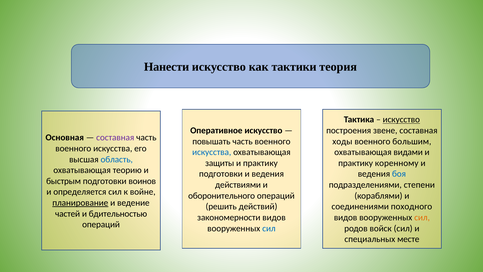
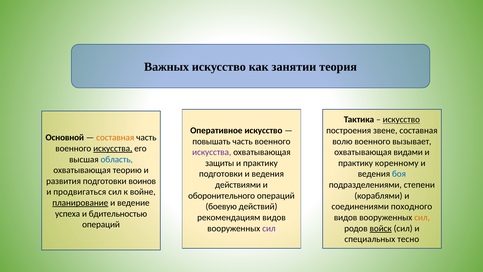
Нанести: Нанести -> Важных (167, 67)
тактики: тактики -> занятии (294, 67)
Основная: Основная -> Основной (65, 137)
составная colour: purple -> orange (115, 137)
ходы: ходы -> волю (342, 141)
большим: большим -> вызывает (412, 141)
искусства underline: none -> present (113, 148)
искусства colour: blue -> purple (212, 152)
быстрым: быстрым -> развития (64, 181)
определяется: определяется -> продвигаться (80, 192)
решить: решить -> боевую (221, 206)
частей: частей -> успеха (68, 214)
закономерности: закономерности -> рекомендациям (229, 217)
сил colour: blue -> purple (269, 228)
войск underline: none -> present (381, 228)
месте: месте -> тесно (408, 239)
